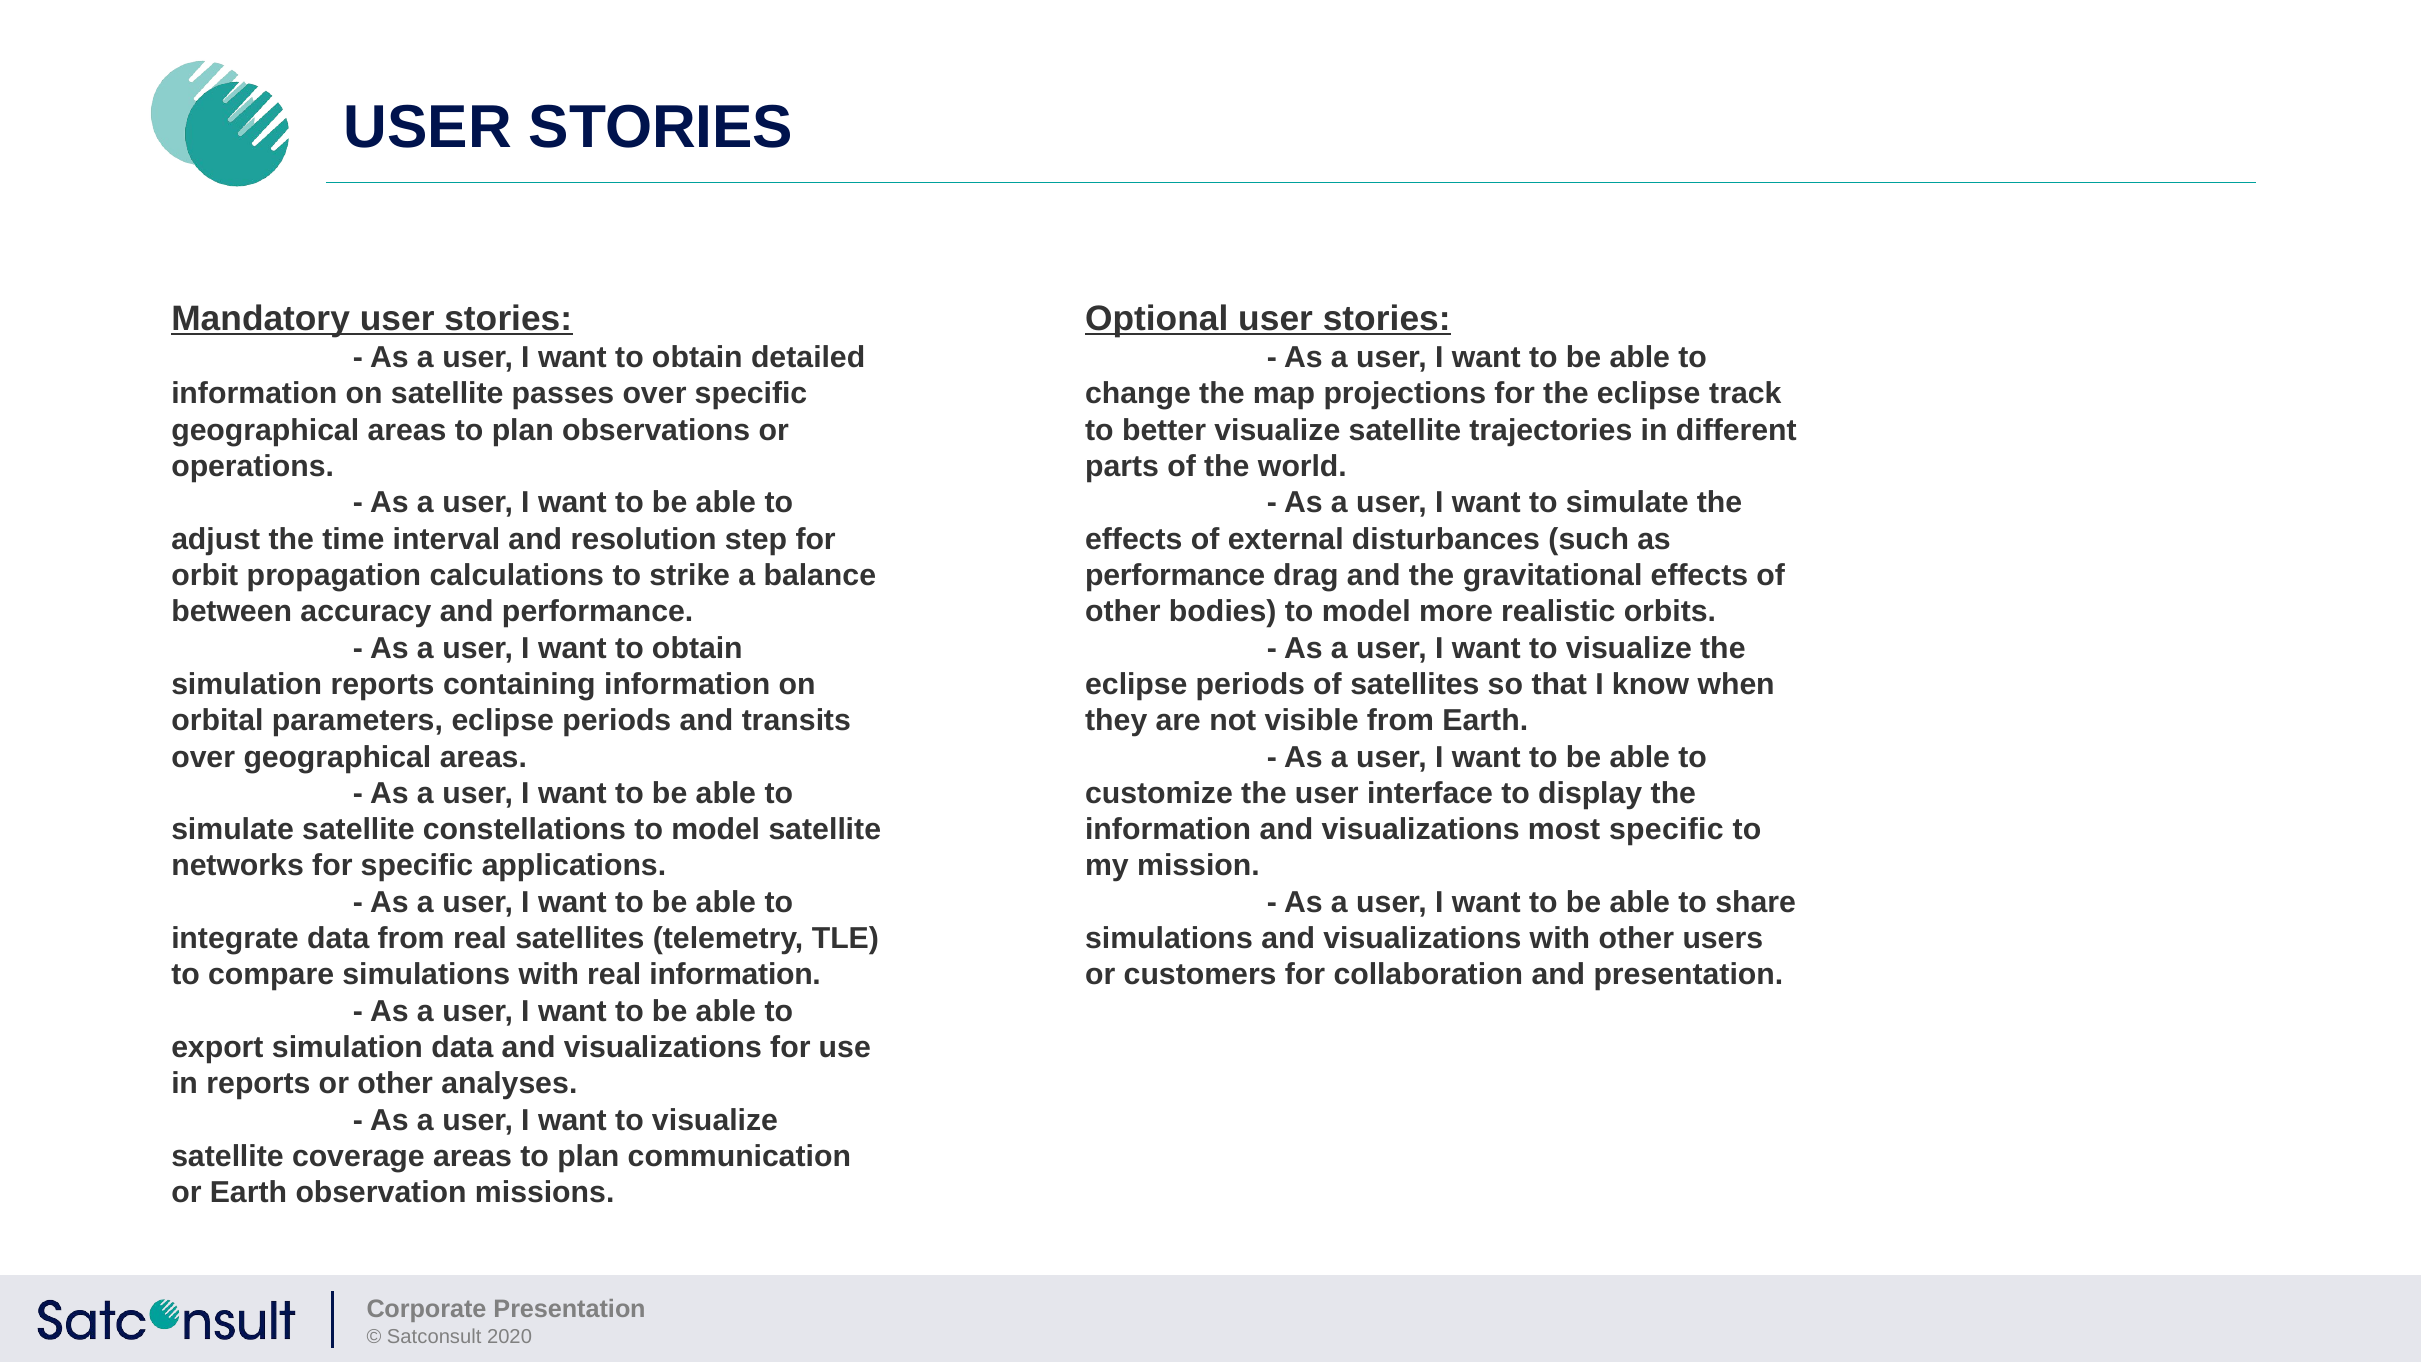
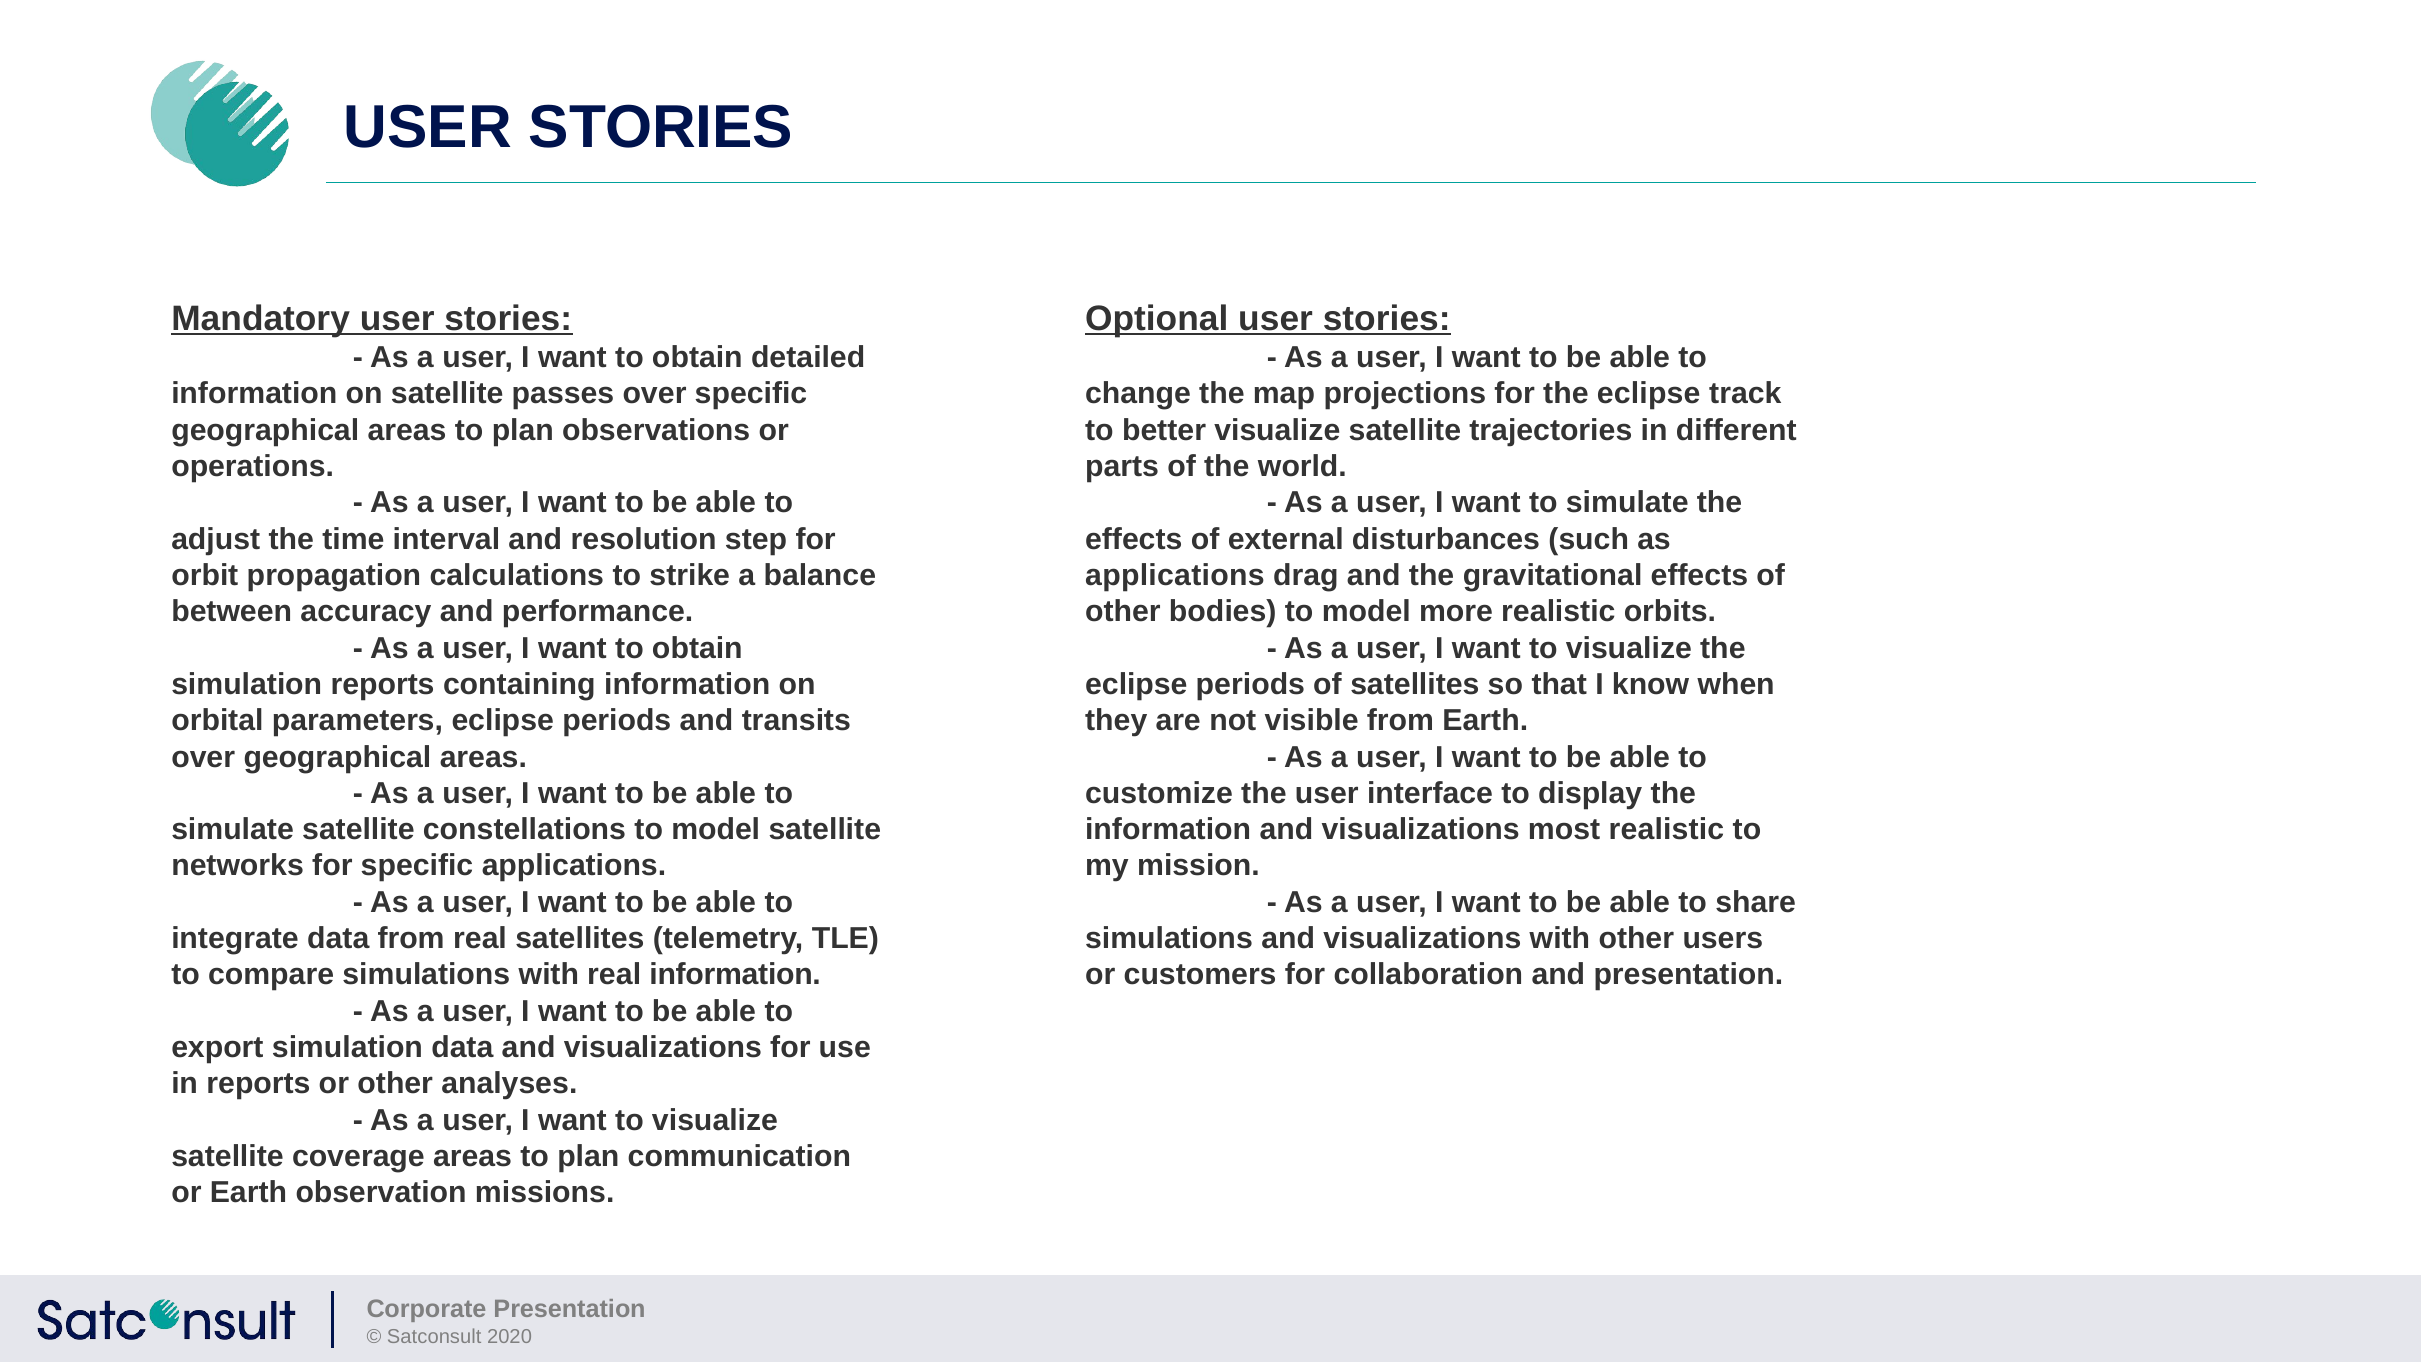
performance: performance -> applications (1175, 575)
most specific: specific -> realistic (1666, 830)
